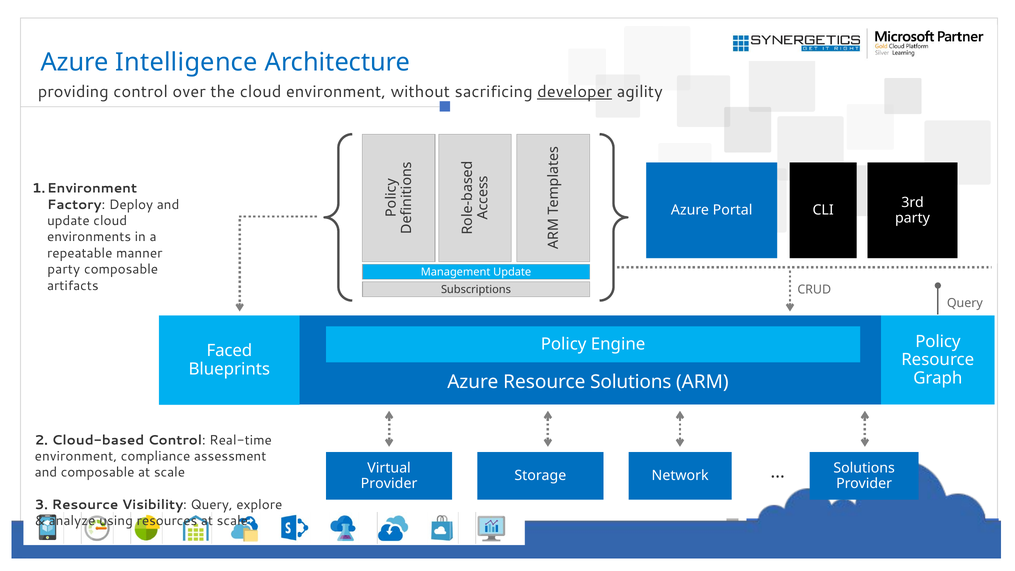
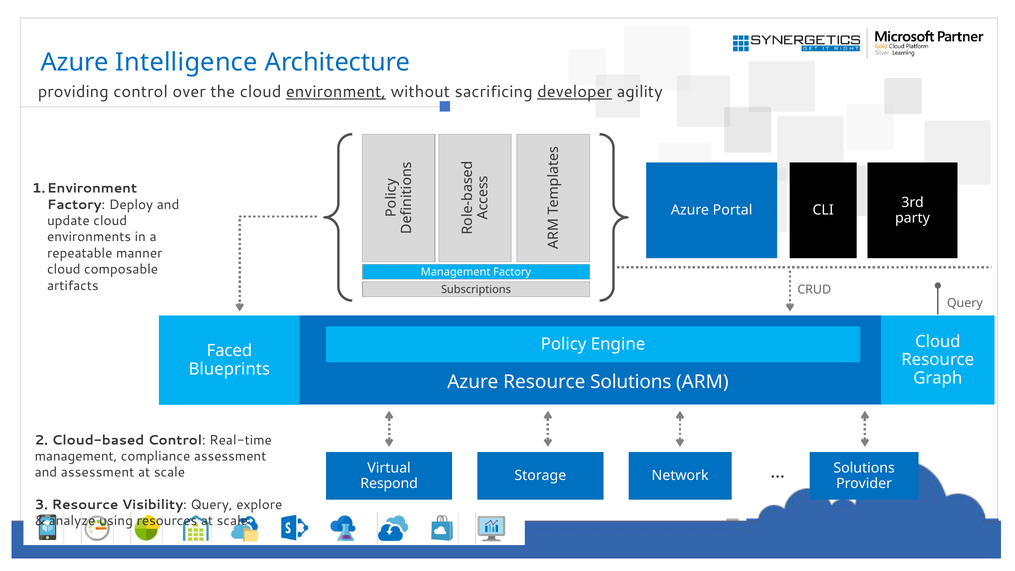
environment underline: none -> present (336, 92)
party: party -> cloud (64, 269)
Management Update: Update -> Factory (512, 272)
Engine Policy: Policy -> Cloud (938, 342)
environment: environment -> management (76, 456)
and composable: composable -> assessment (98, 472)
Provider: Provider -> Respond (389, 483)
